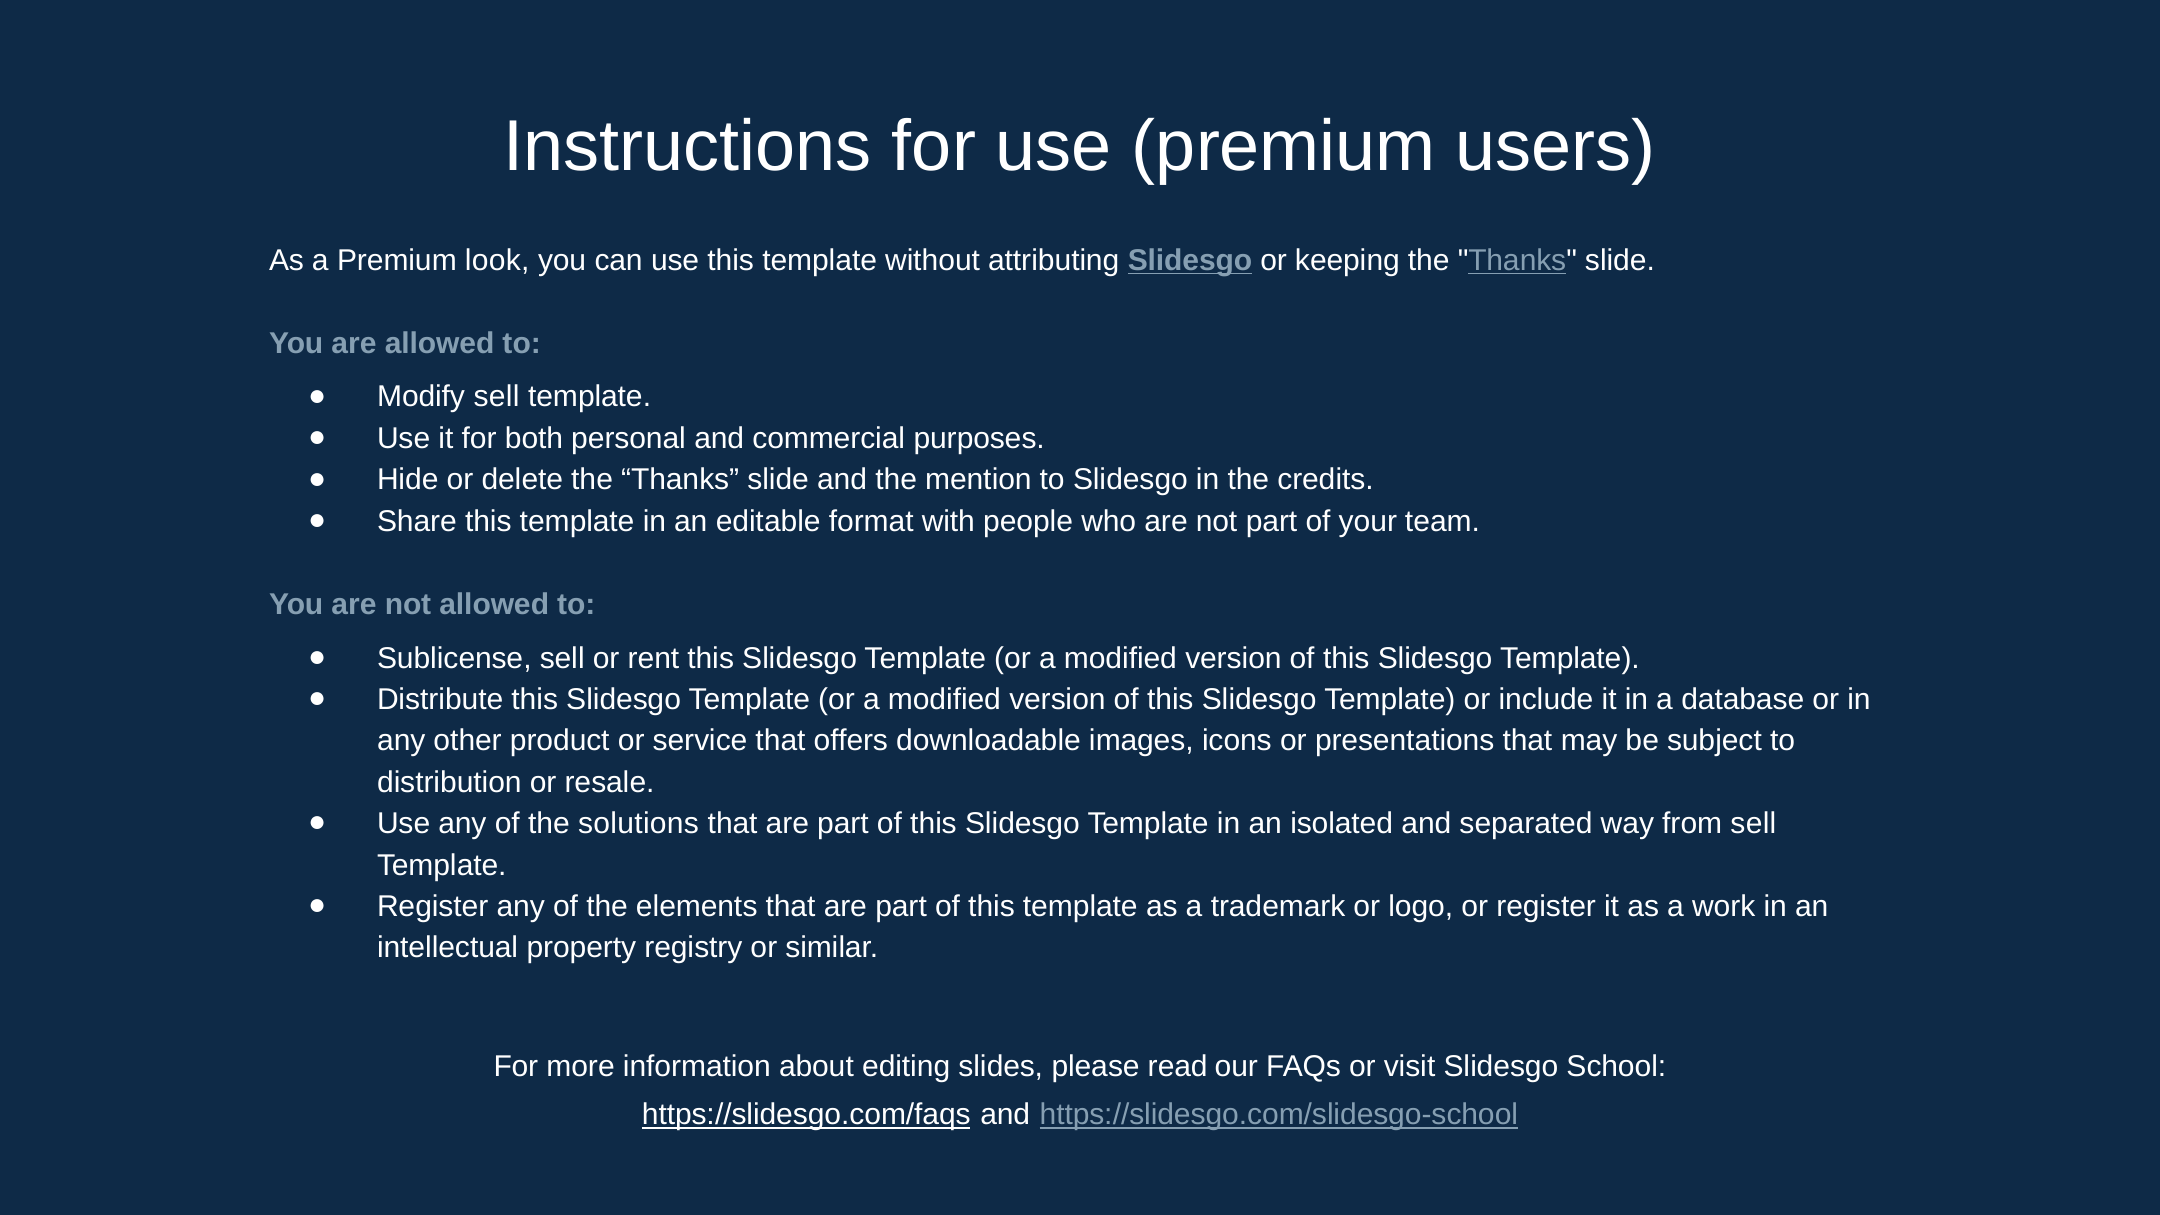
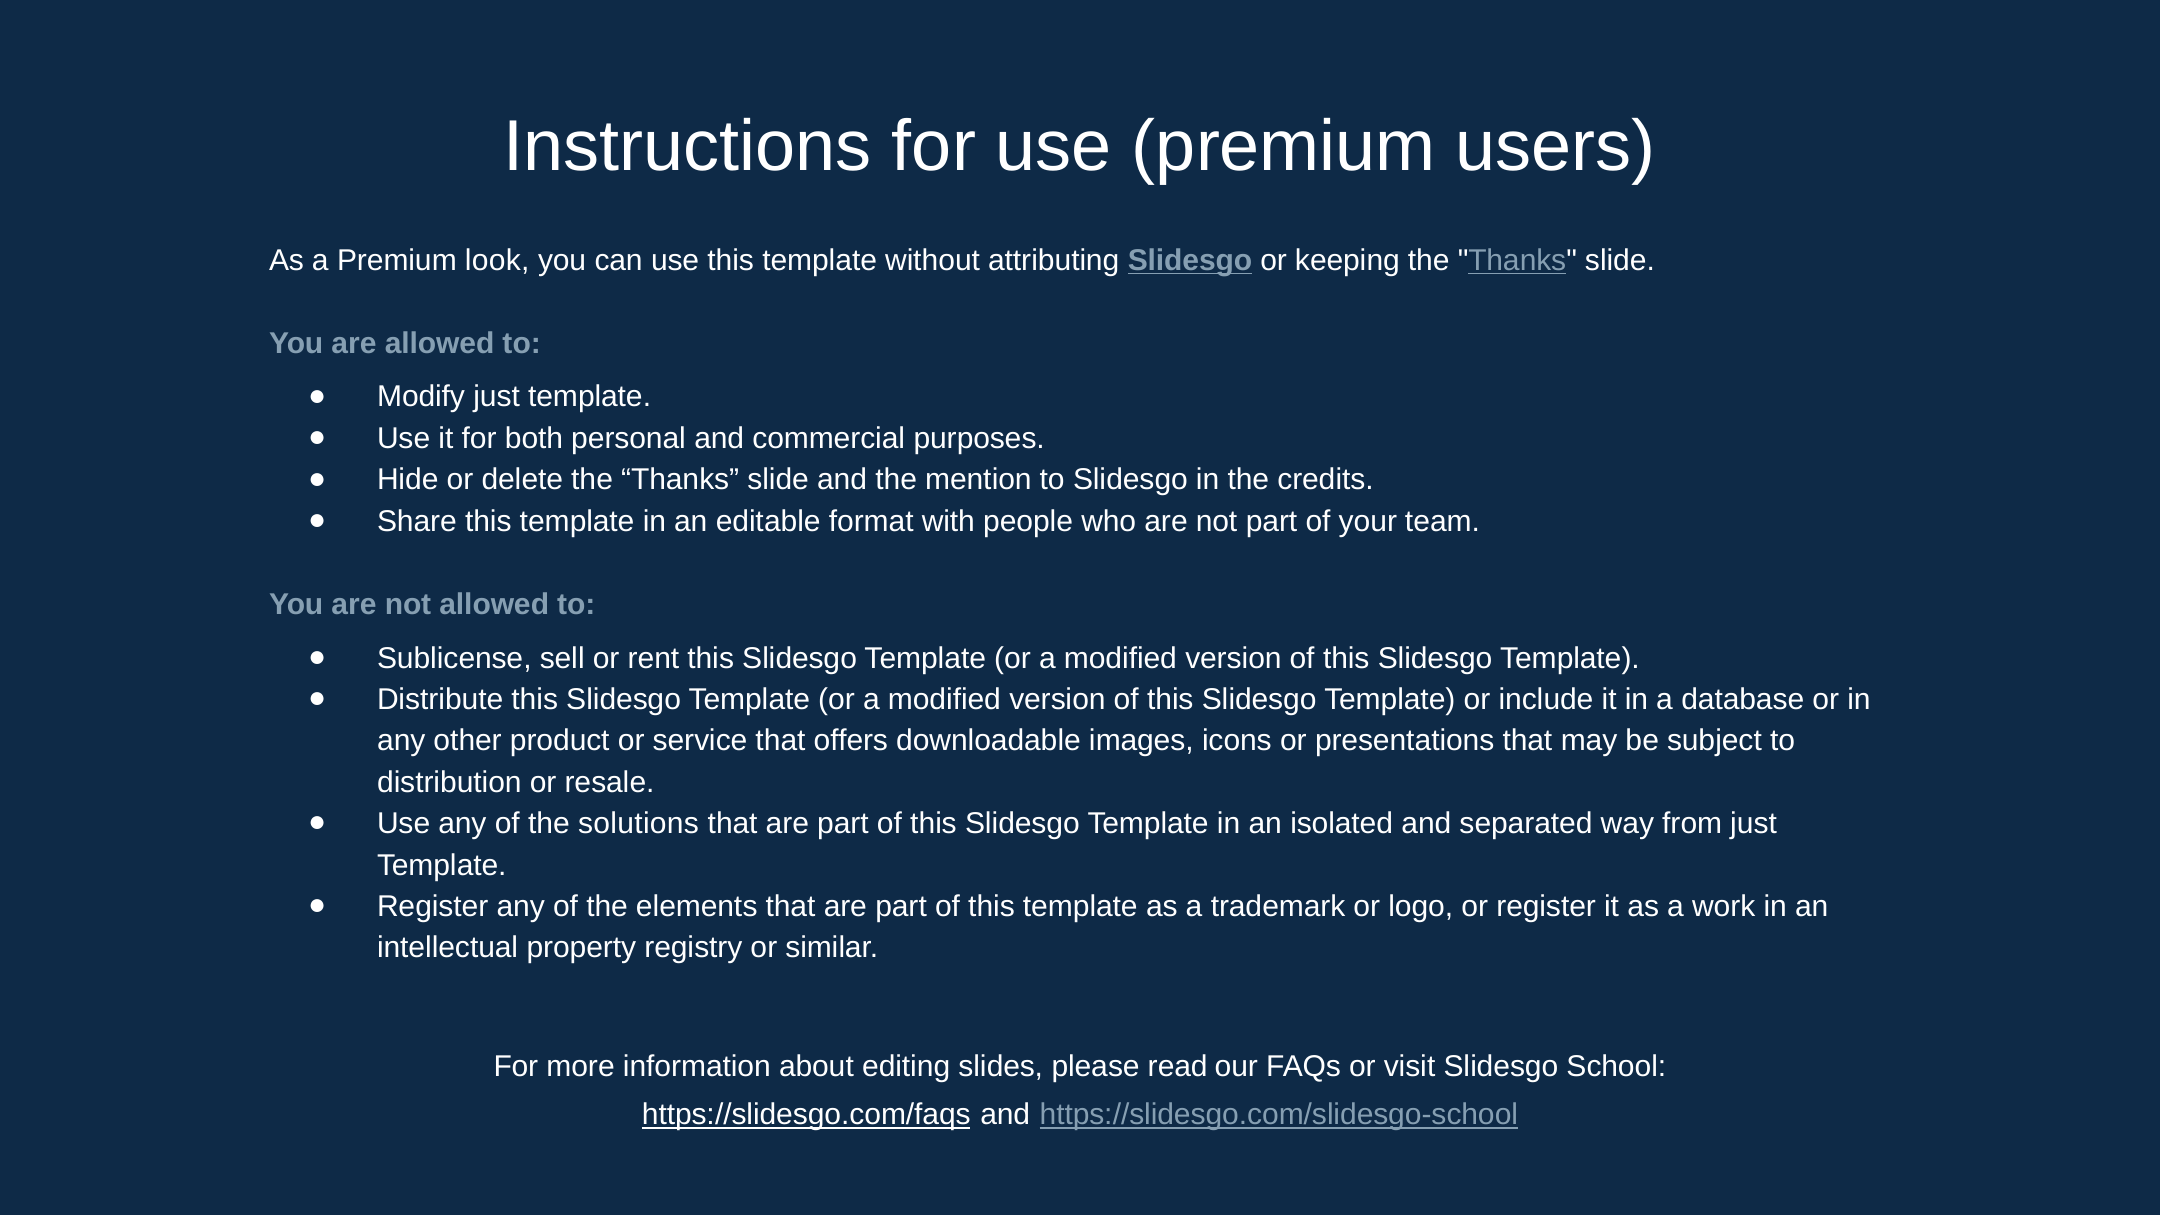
Modify sell: sell -> just (497, 397)
from sell: sell -> just (1754, 824)
